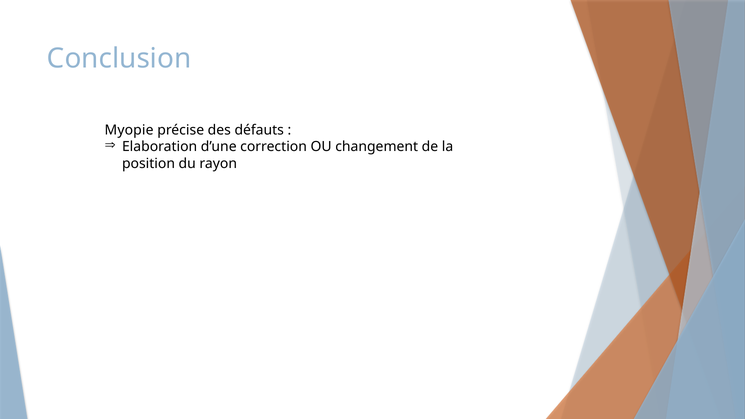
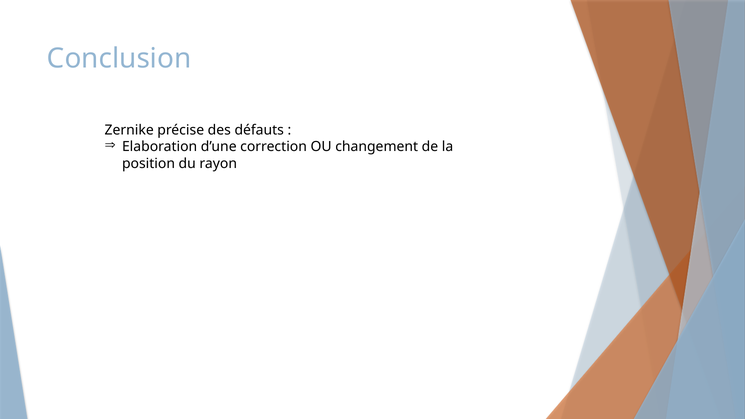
Myopie: Myopie -> Zernike (129, 130)
